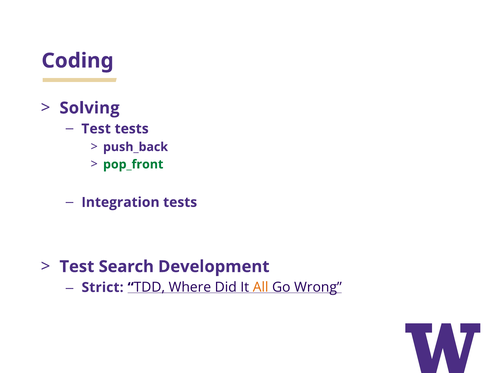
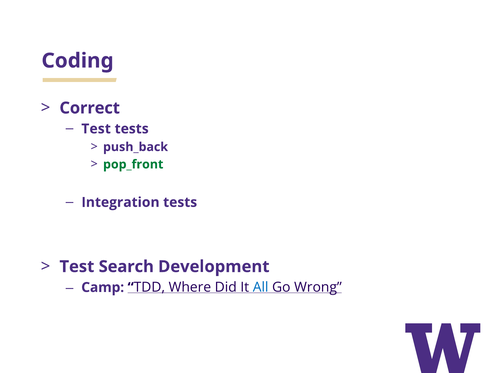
Solving: Solving -> Correct (90, 108)
Strict: Strict -> Camp (103, 288)
All colour: orange -> blue (261, 288)
